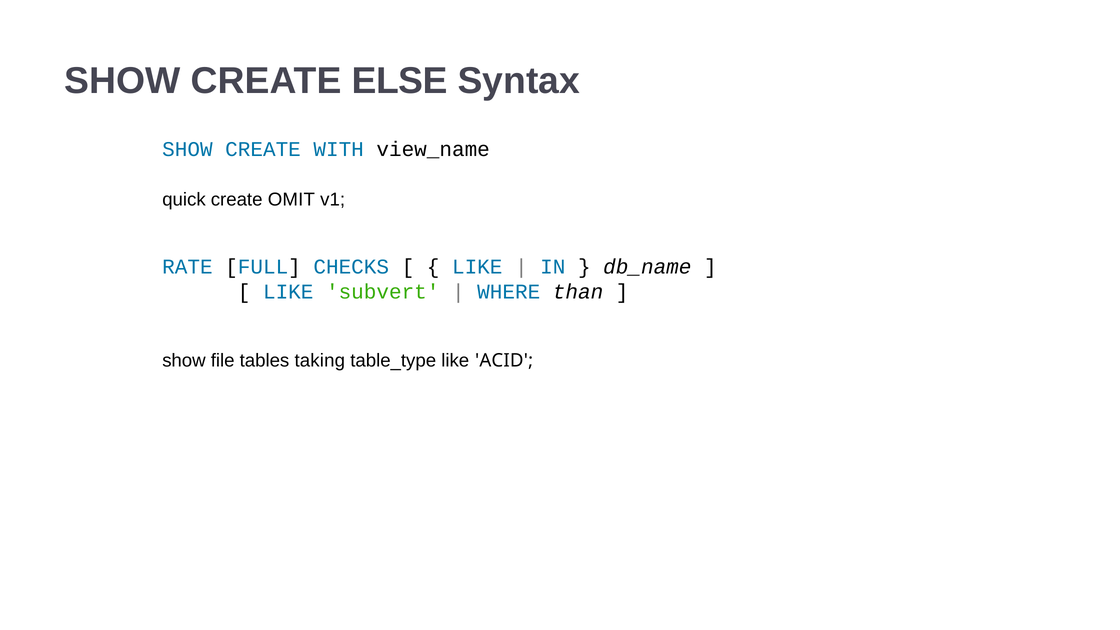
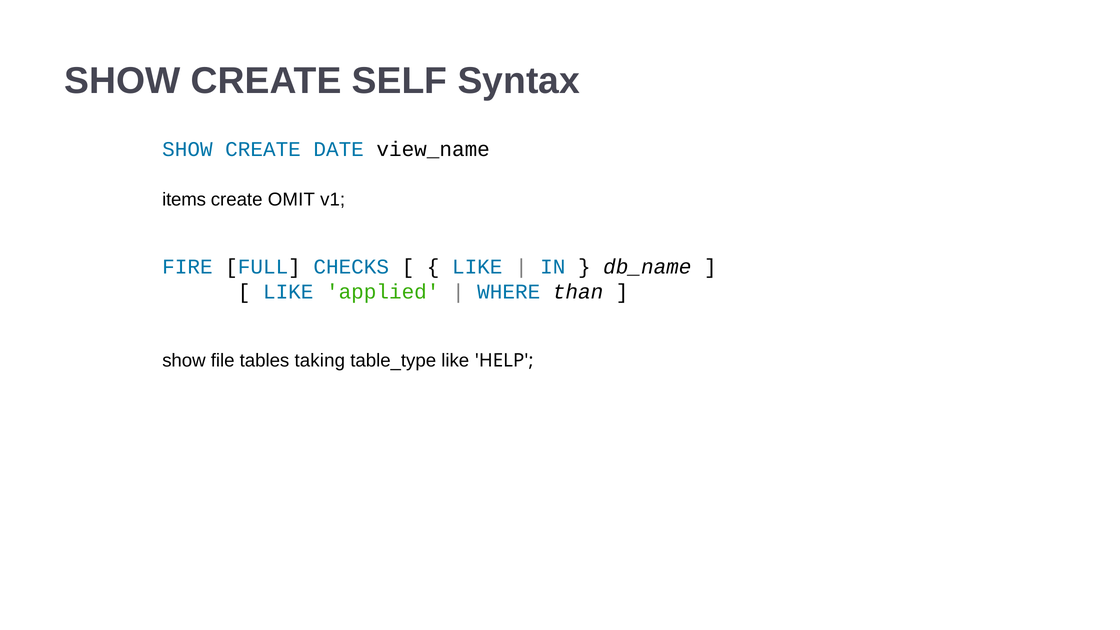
ELSE: ELSE -> SELF (399, 81)
WITH: WITH -> DATE (339, 149)
quick: quick -> items (184, 200)
RATE: RATE -> FIRE (187, 267)
subvert: subvert -> applied (383, 292)
ACID: ACID -> HELP (504, 361)
